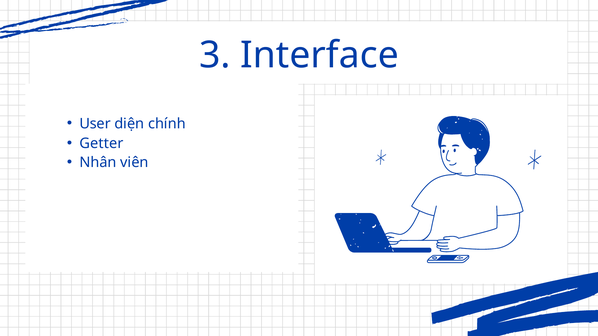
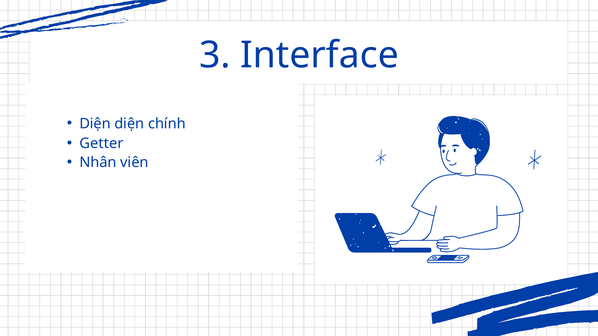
User: User -> Diện (95, 124)
